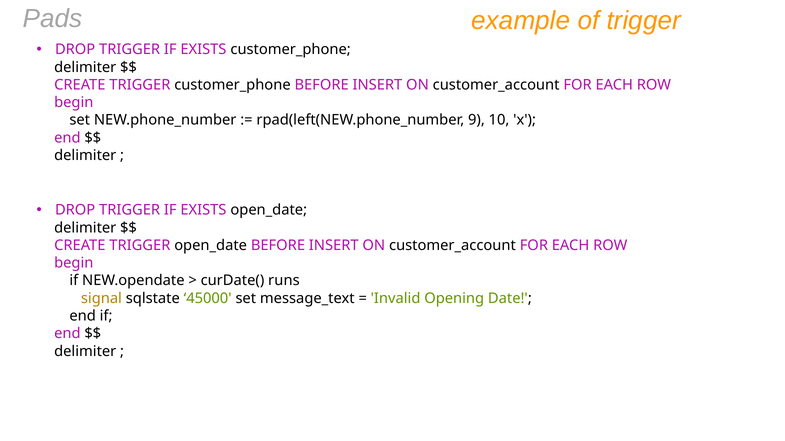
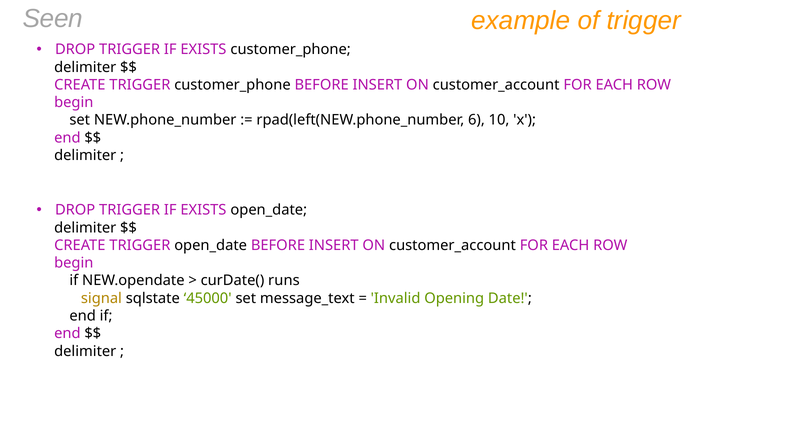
Pads: Pads -> Seen (53, 19)
9: 9 -> 6 (476, 120)
